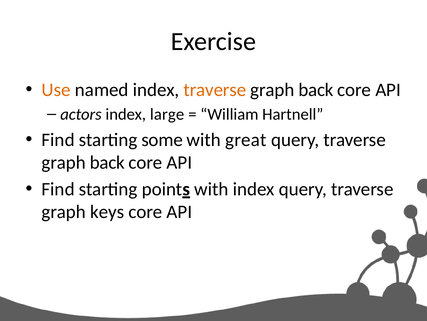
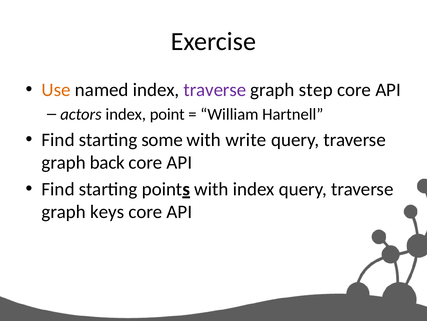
traverse colour: orange -> purple (215, 90)
back: back -> step (316, 90)
large: large -> point (167, 114)
great: great -> write (246, 139)
